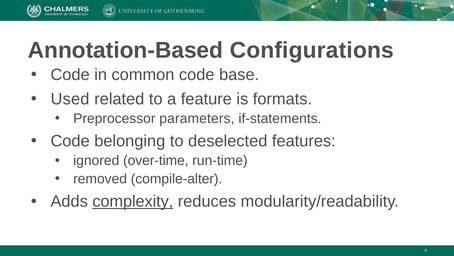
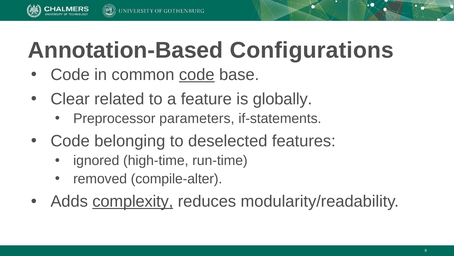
code underline: none -> present (197, 75)
Used: Used -> Clear (70, 99)
formats: formats -> globally (282, 99)
over-time: over-time -> high-time (156, 160)
